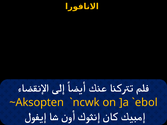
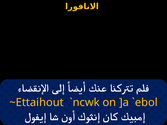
~Aksopten: ~Aksopten -> ~Ettaihout (37, 103)
